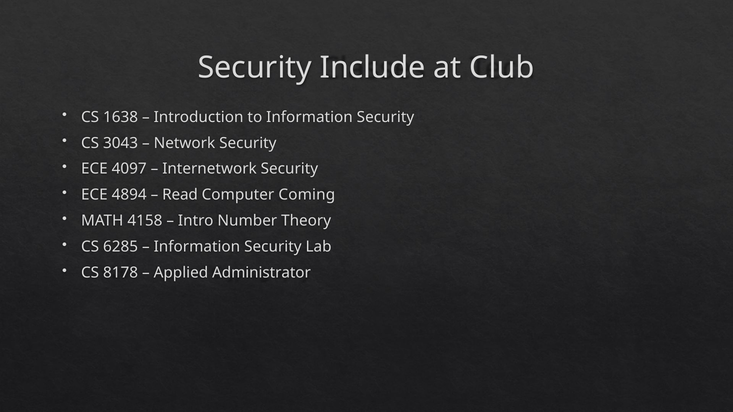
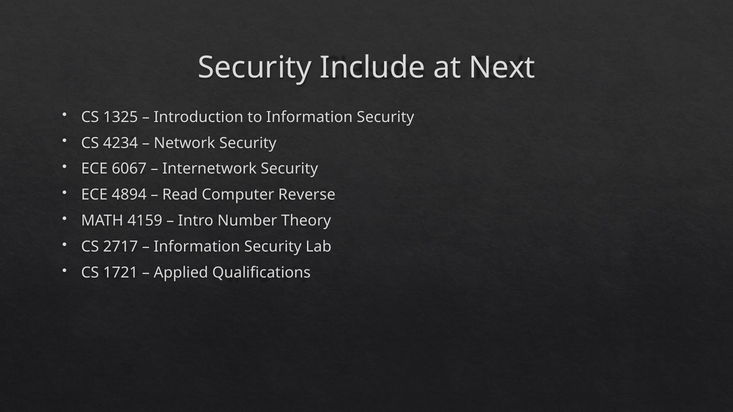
Club: Club -> Next (502, 68)
1638: 1638 -> 1325 (121, 117)
3043: 3043 -> 4234 (121, 143)
4097: 4097 -> 6067 (129, 169)
Coming: Coming -> Reverse (307, 195)
4158: 4158 -> 4159 (145, 221)
6285: 6285 -> 2717 (121, 247)
8178: 8178 -> 1721 (121, 273)
Administrator: Administrator -> Qualifications (261, 273)
